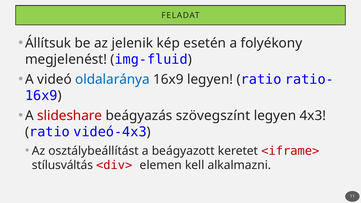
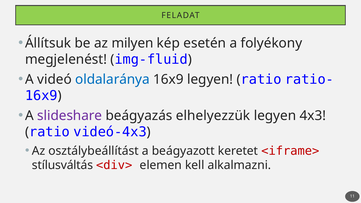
jelenik: jelenik -> milyen (132, 43)
slideshare colour: red -> purple (70, 116)
szövegszínt: szövegszínt -> elhelyezzük (213, 116)
